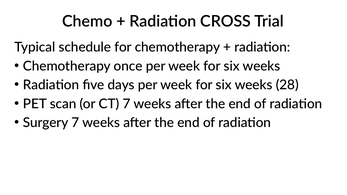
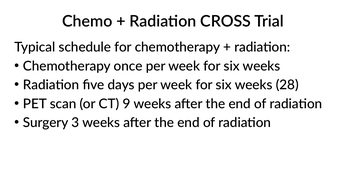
CT 7: 7 -> 9 (127, 104)
Surgery 7: 7 -> 3 (75, 123)
